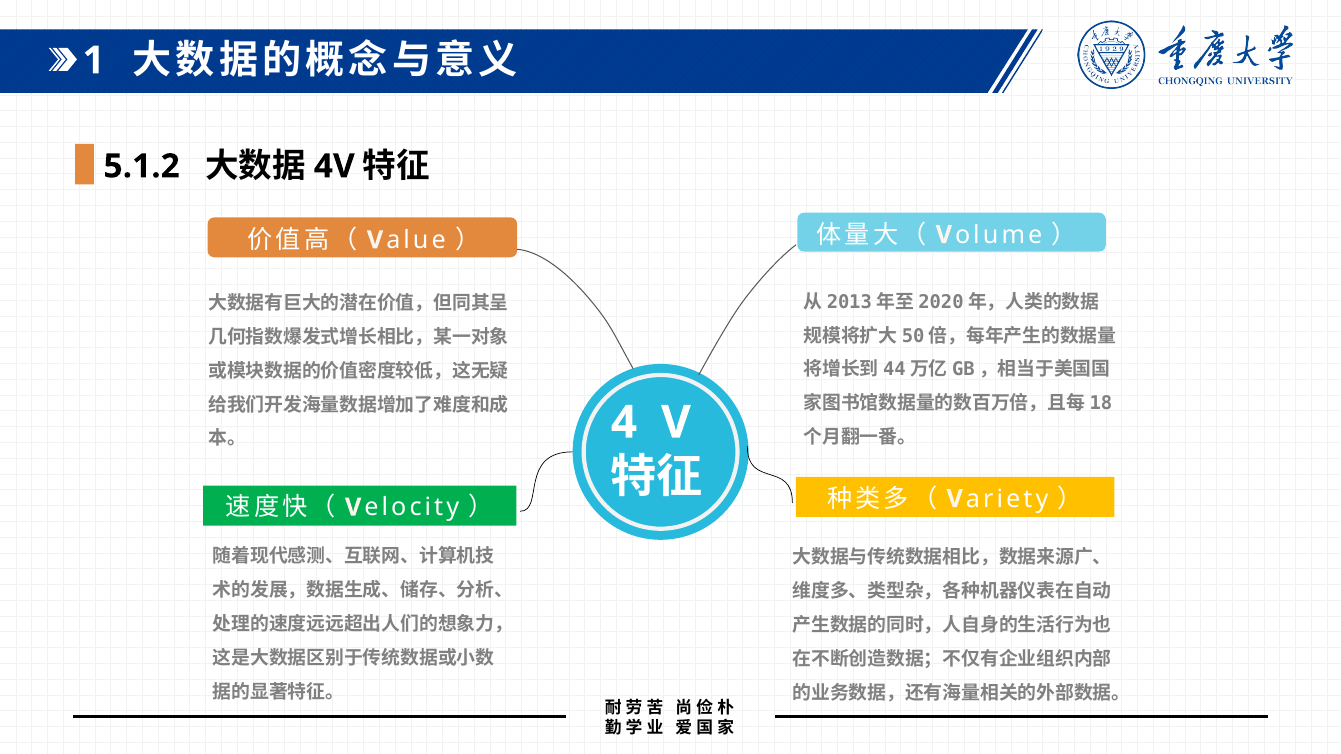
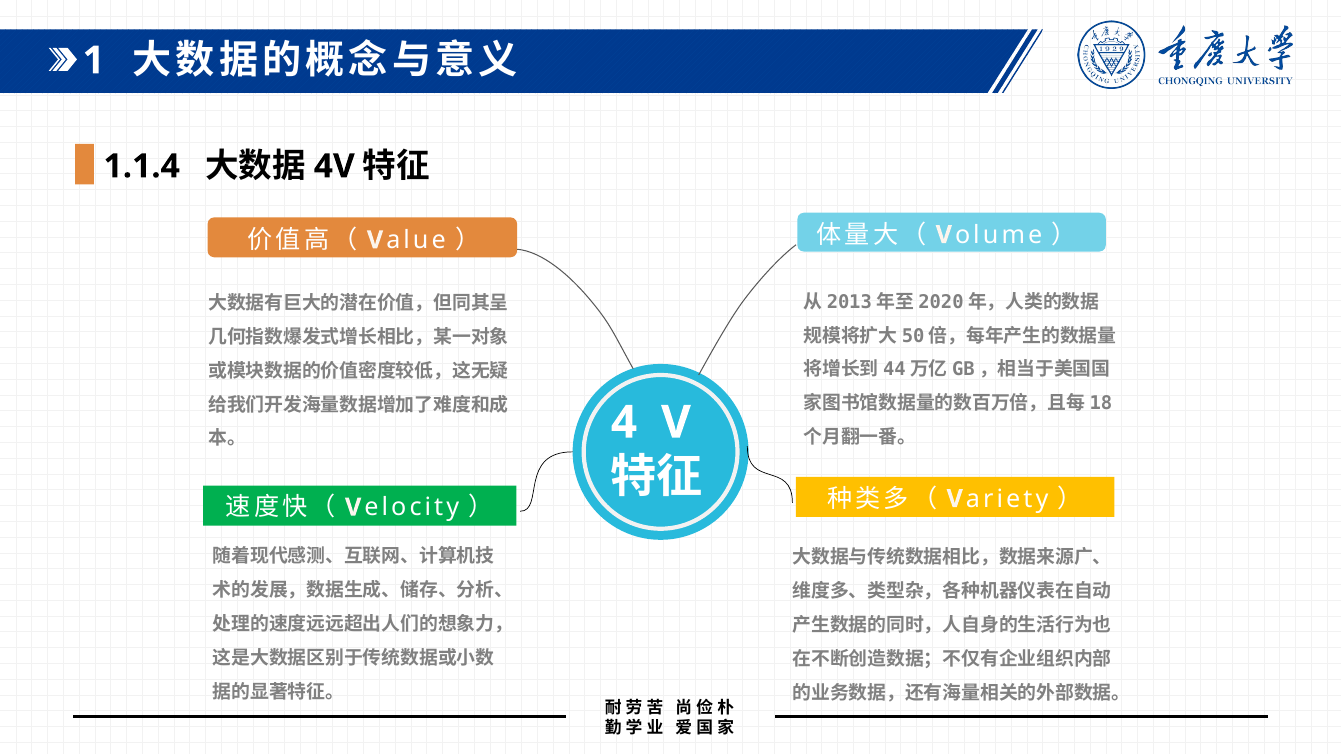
5.1.2: 5.1.2 -> 1.1.4 (142, 166)
